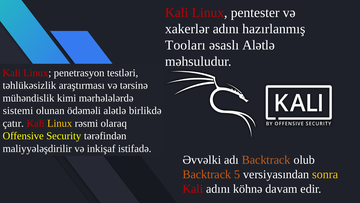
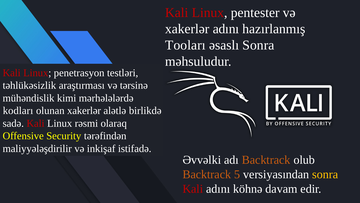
əsaslı Alətlə: Alətlə -> Sonra (258, 45)
sistemi: sistemi -> kodları (18, 110)
olunan ödəməli: ödəməli -> xakerlər (84, 110)
çatır: çatır -> sadə (13, 123)
Linux colour: yellow -> white (60, 123)
